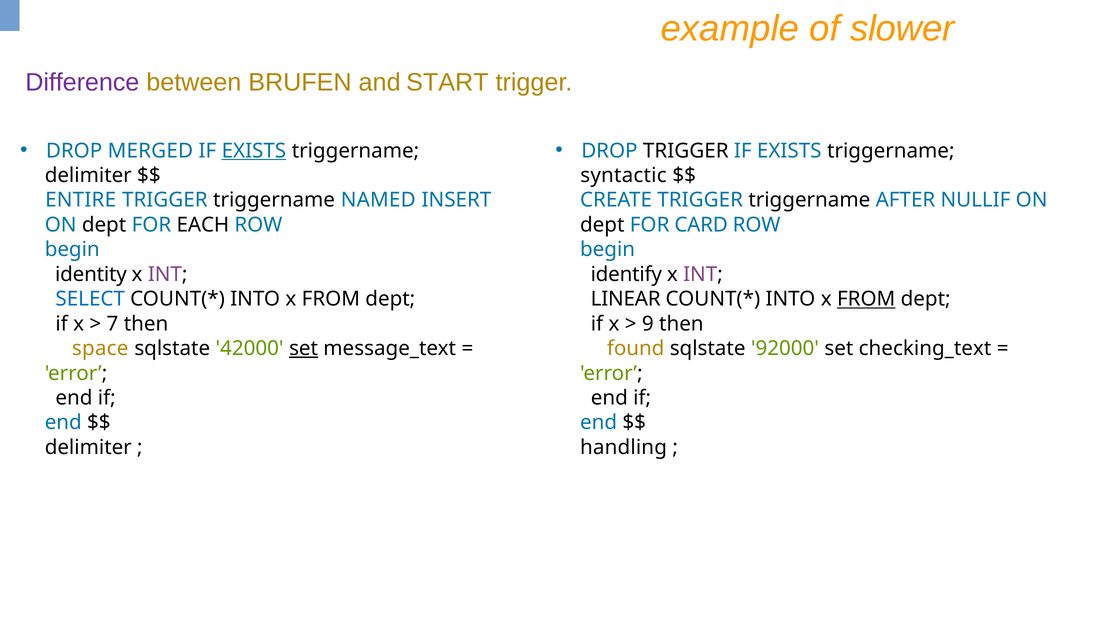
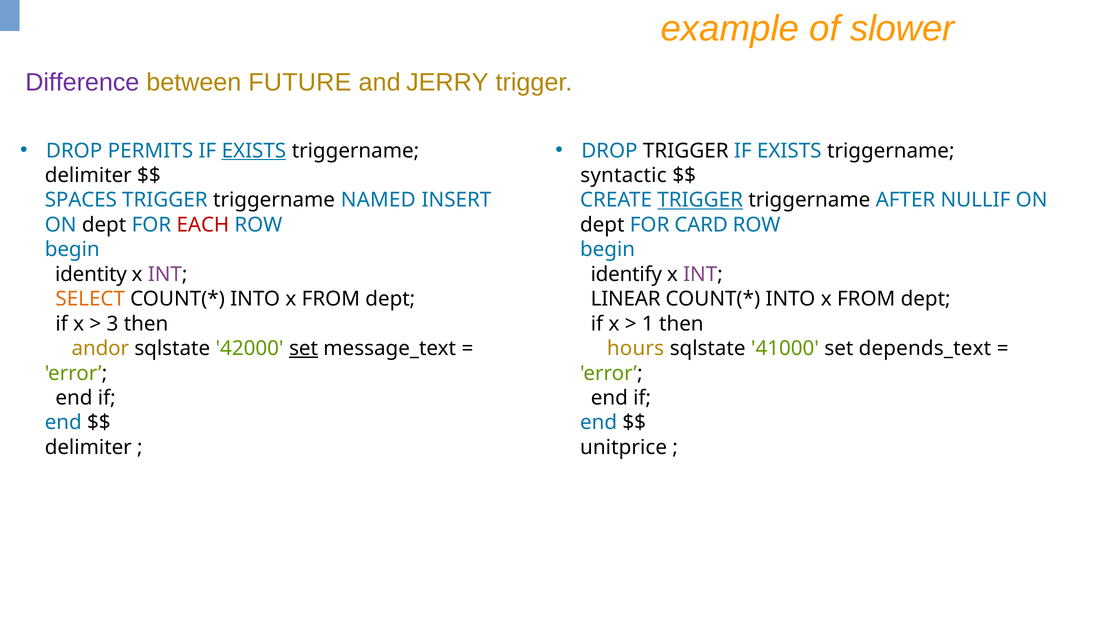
BRUFEN: BRUFEN -> FUTURE (300, 83)
START: START -> JERRY (447, 83)
MERGED: MERGED -> PERMITS (150, 151)
ENTIRE: ENTIRE -> SPACES (81, 200)
TRIGGER underline: none -> present (700, 200)
EACH colour: black -> red (203, 225)
SELECT colour: blue -> orange (90, 299)
FROM underline: present -> none (866, 299)
7: 7 -> 3 (113, 324)
9: 9 -> 1 (648, 324)
space: space -> andor (100, 349)
found: found -> hours (636, 349)
92000: 92000 -> 41000 (785, 349)
checking_text: checking_text -> depends_text (925, 349)
handling: handling -> unitprice (624, 448)
